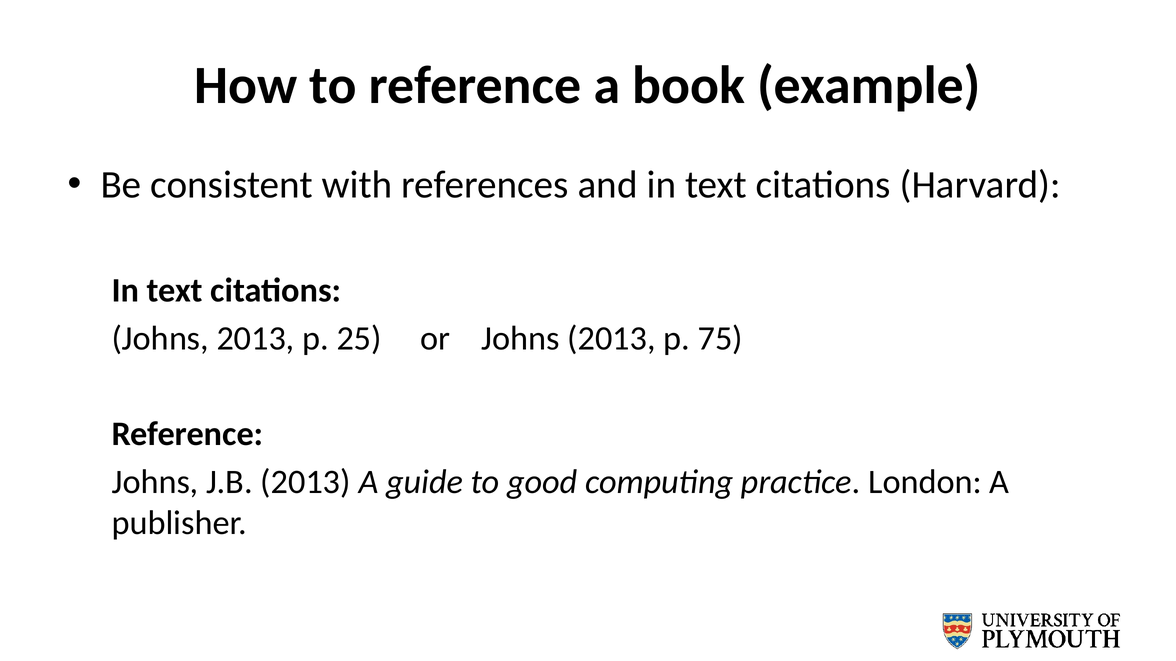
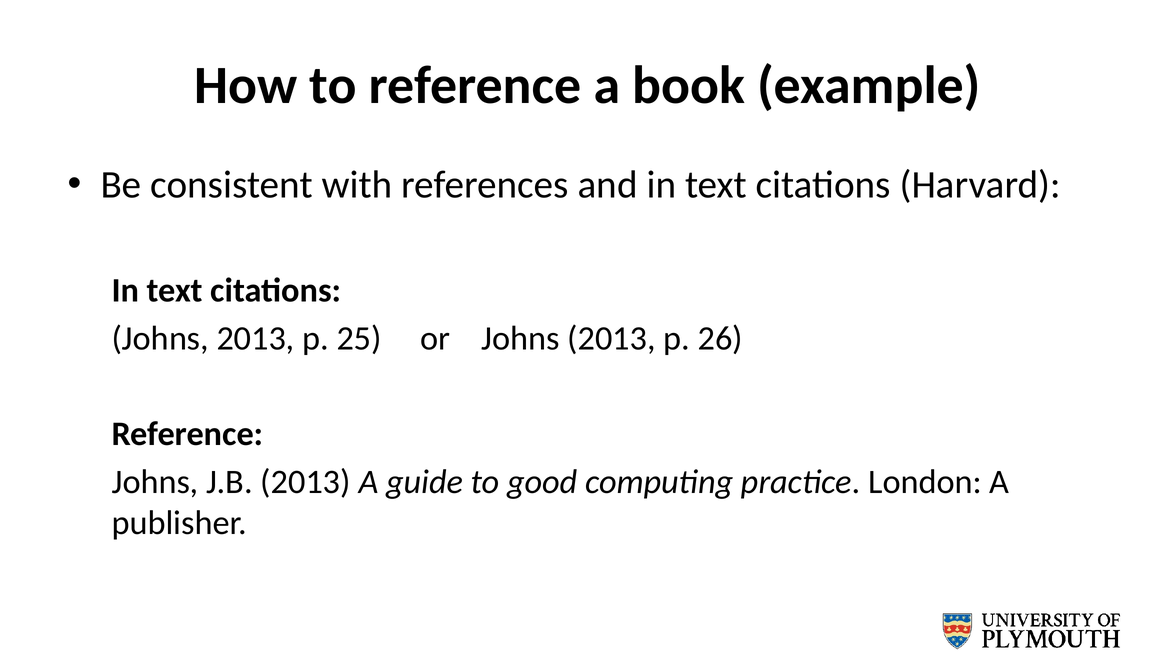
75: 75 -> 26 (720, 339)
